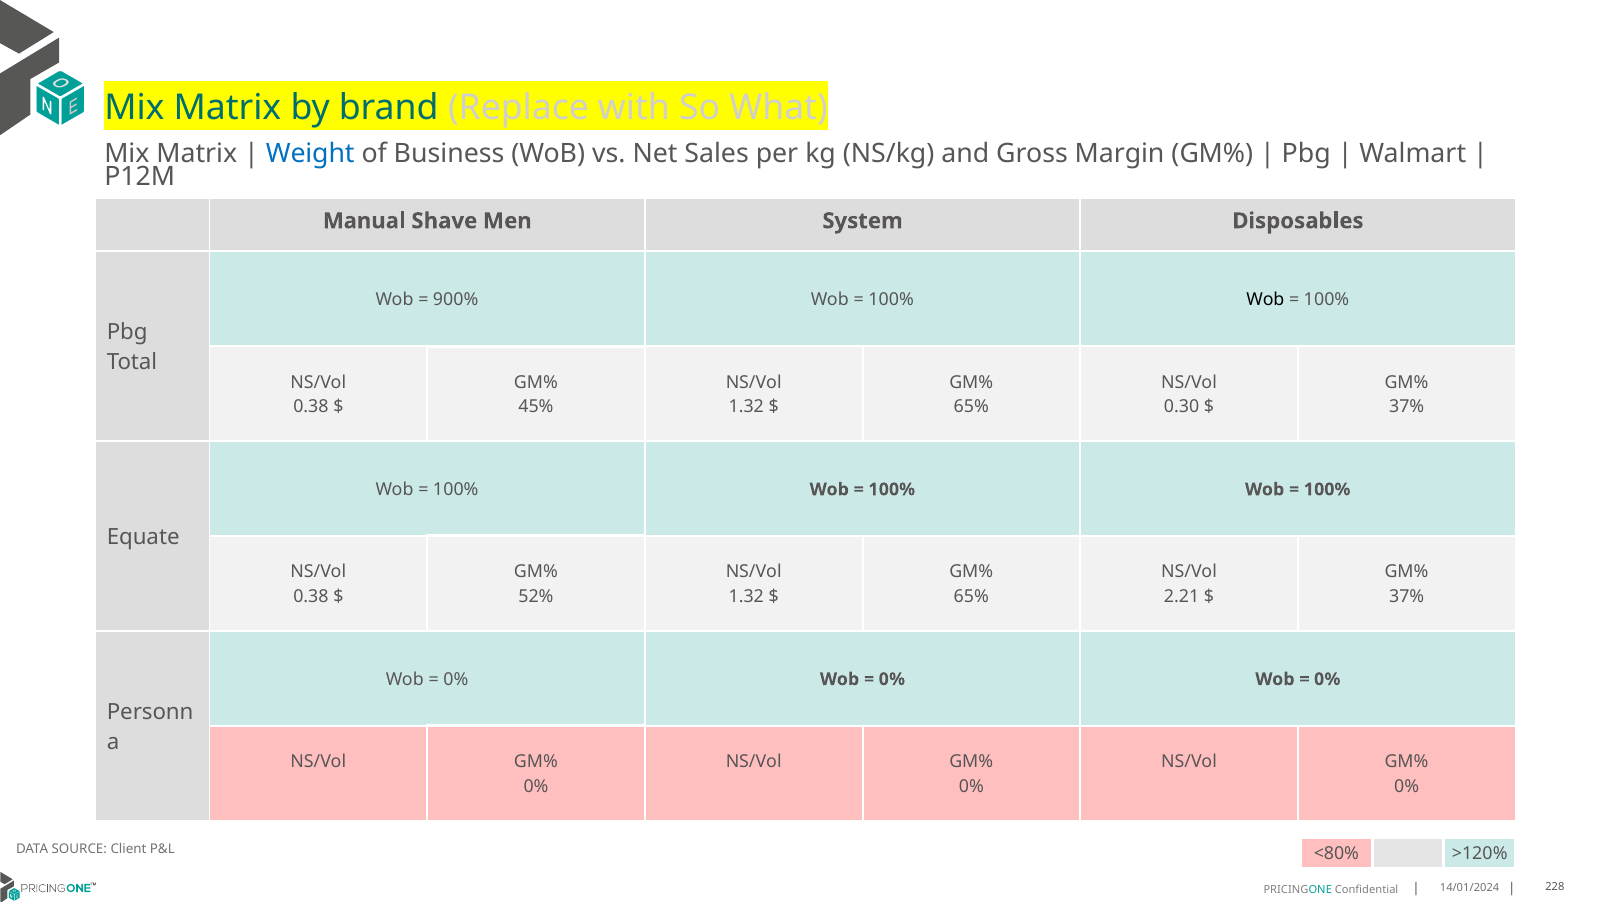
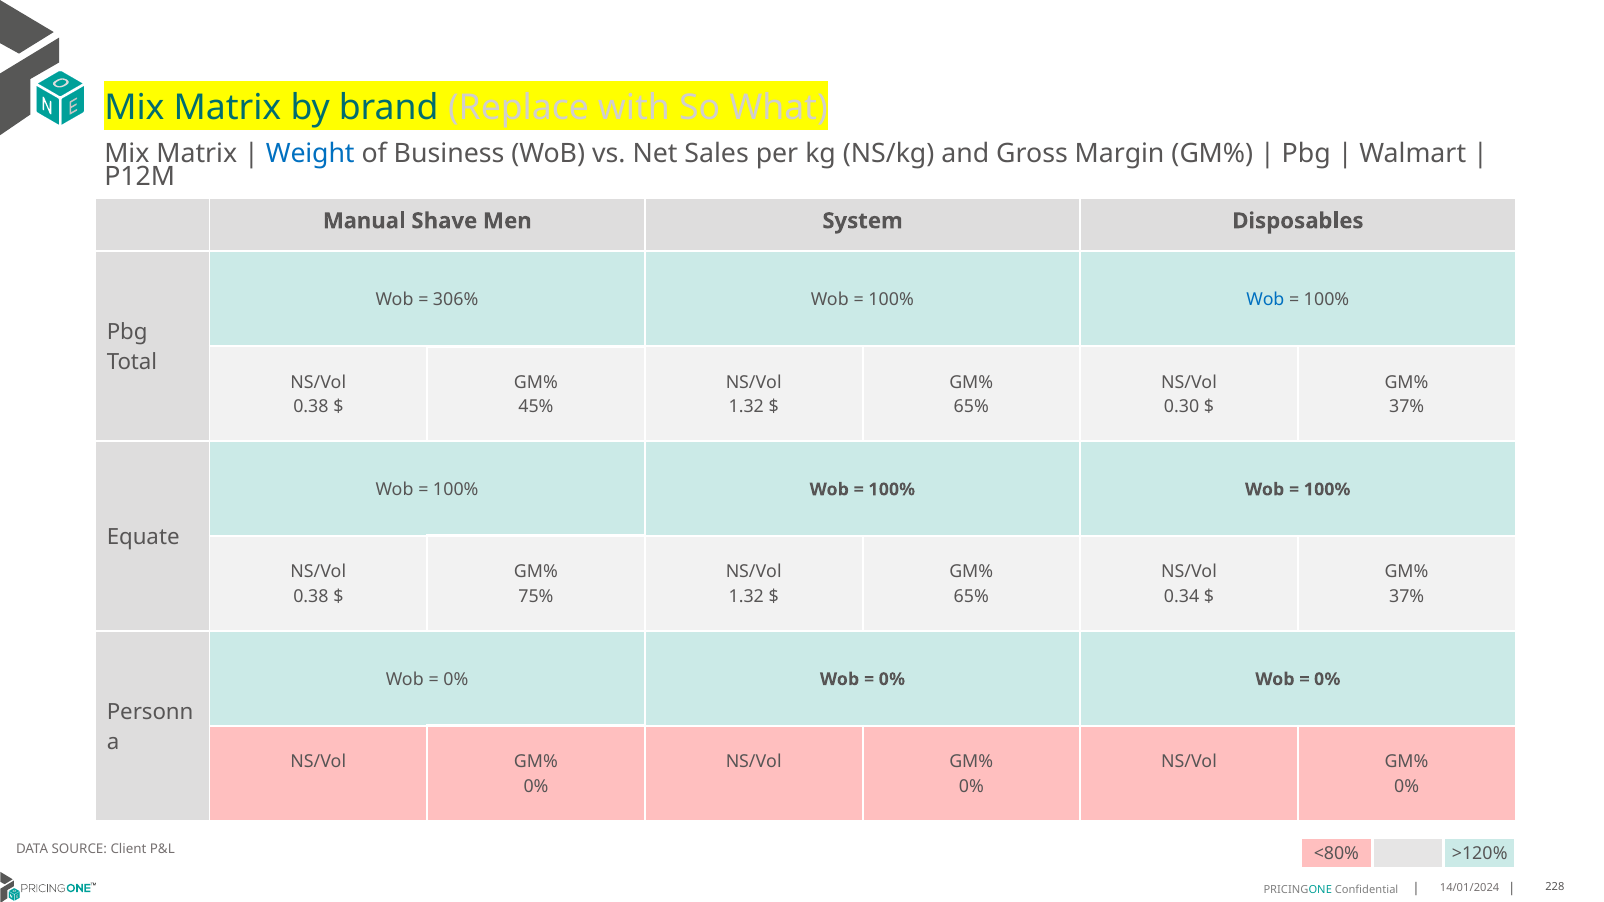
900%: 900% -> 306% (456, 300)
Wob colour: black -> blue (1265, 300)
52%: 52% -> 75% (536, 597)
2.21: 2.21 -> 0.34 (1182, 597)
